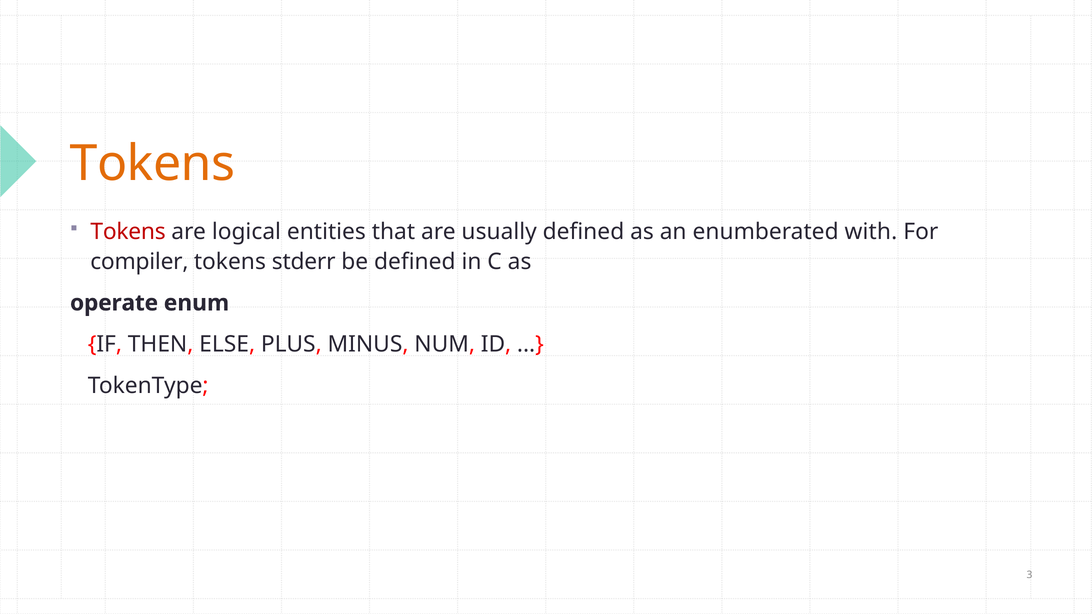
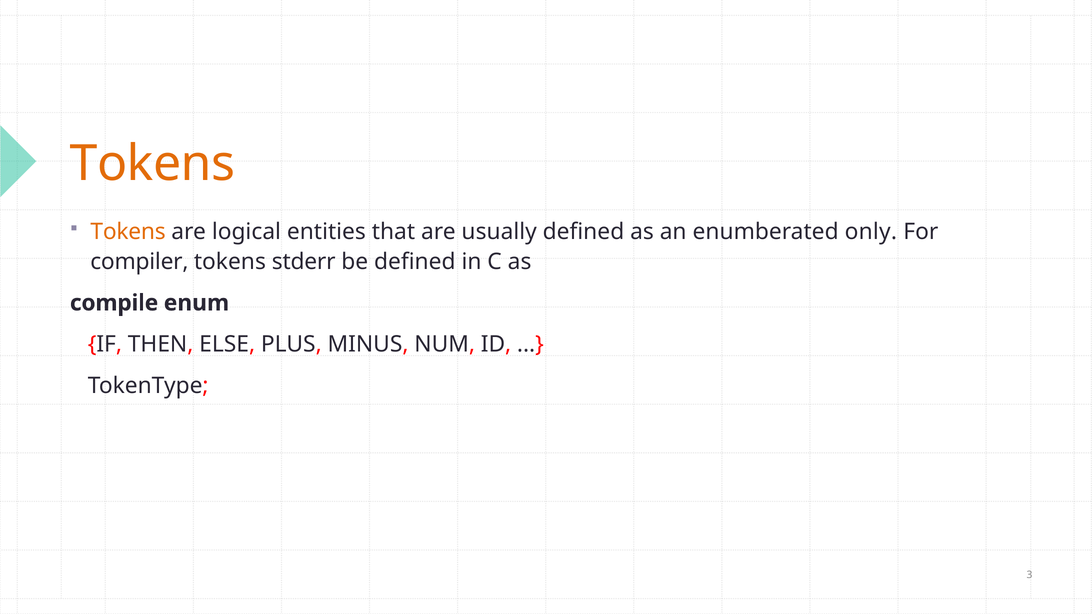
Tokens colour: red -> orange (128, 232)
with: with -> only (871, 232)
operate: operate -> compile (114, 303)
